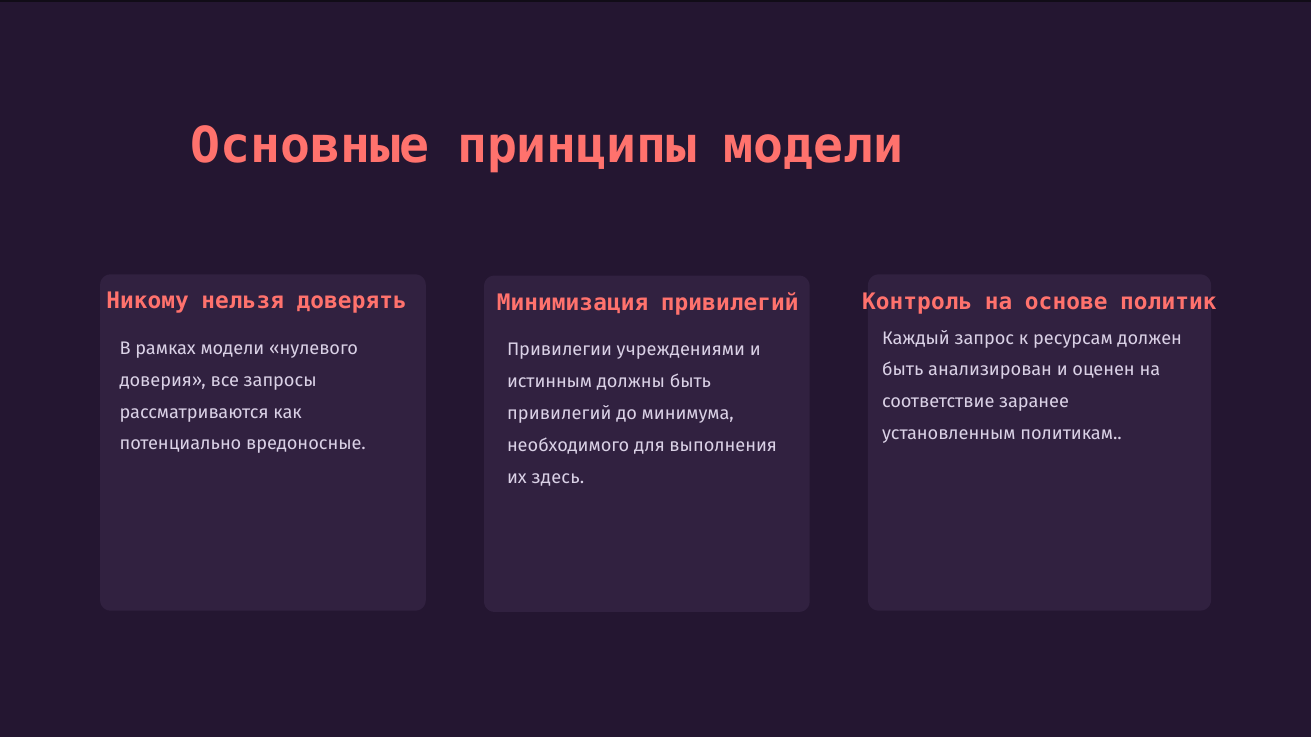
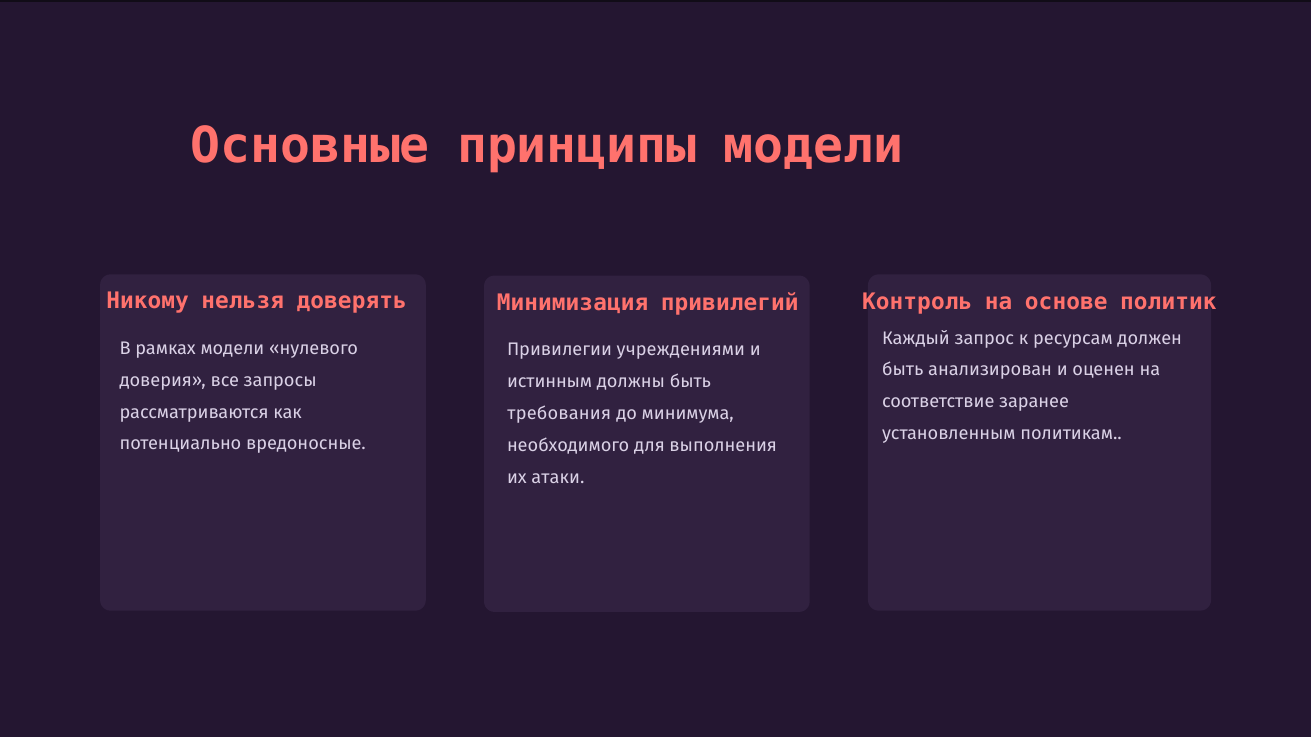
привилегий: привилегий -> требования (559, 414)
здесь: здесь -> атаки (558, 477)
